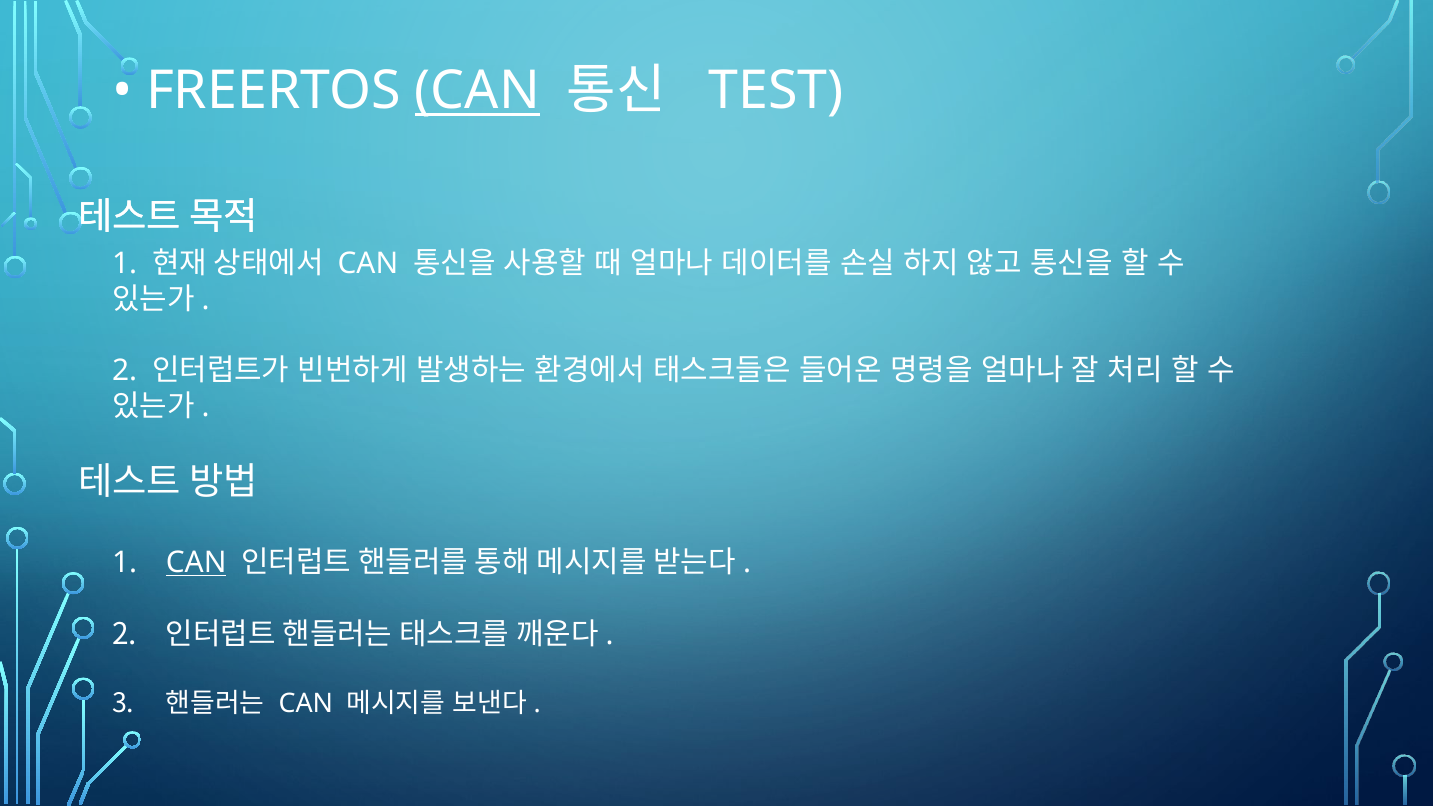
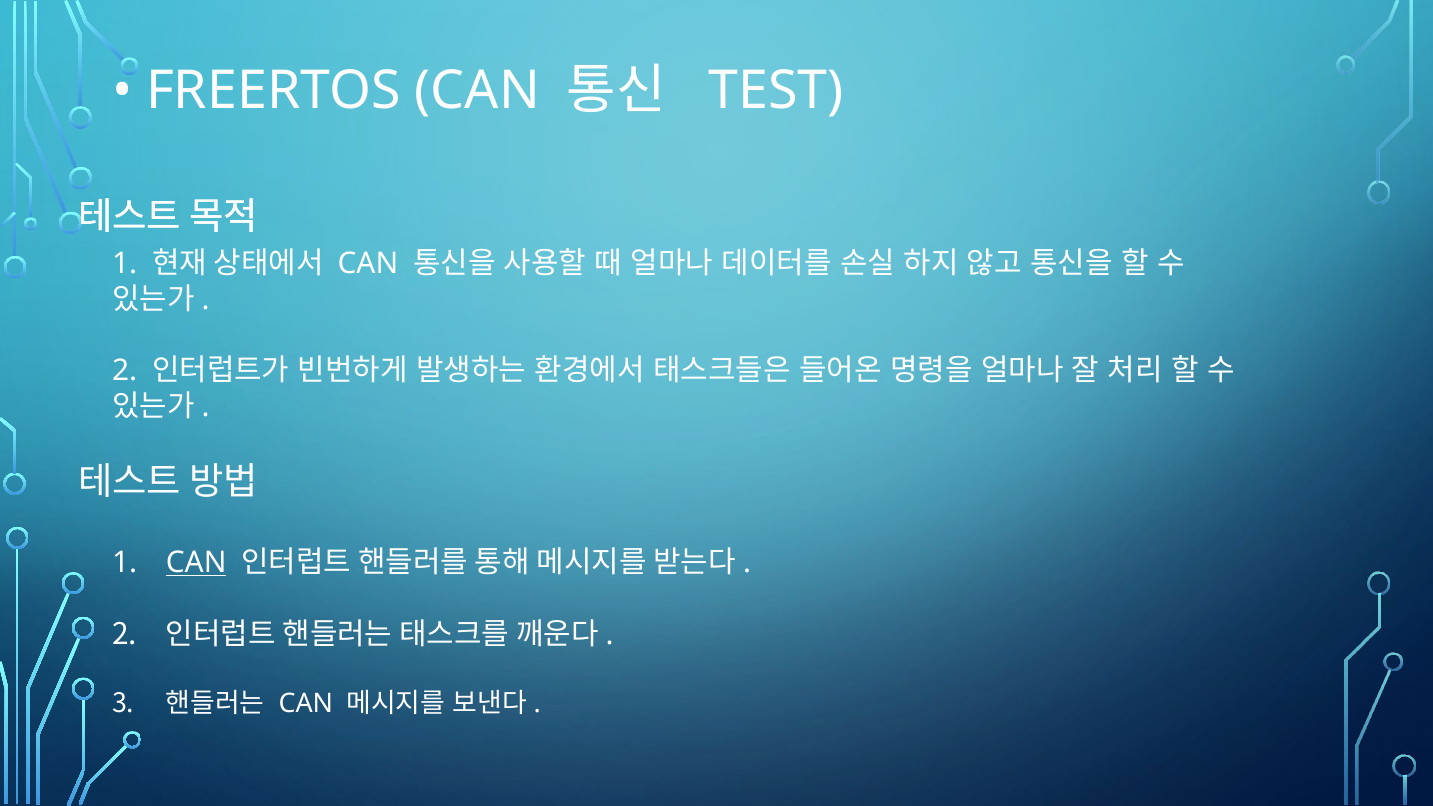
CAN underline: present -> none (477, 91)
